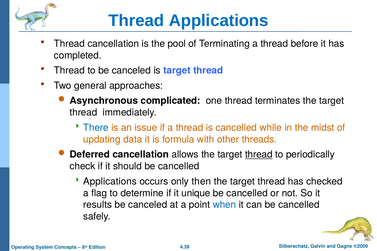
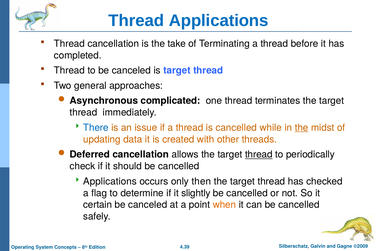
pool: pool -> take (177, 44)
the underline: none -> present (302, 128)
formula: formula -> created (178, 140)
unique: unique -> slightly (196, 193)
results: results -> certain (98, 205)
when colour: blue -> orange (224, 205)
